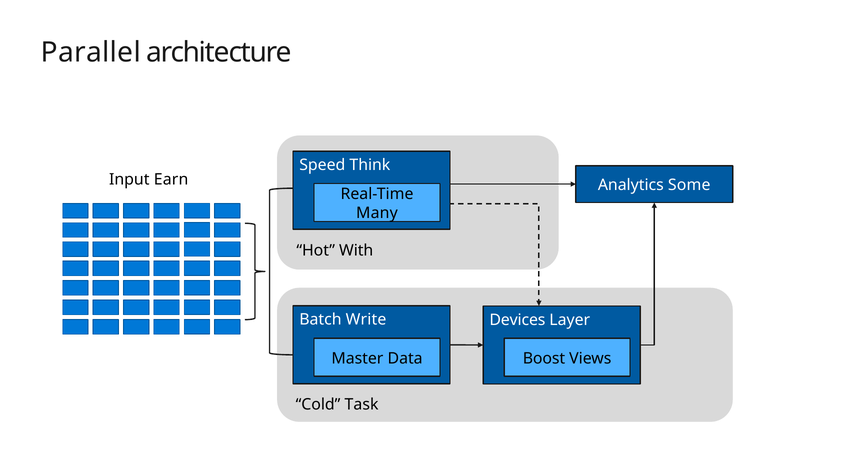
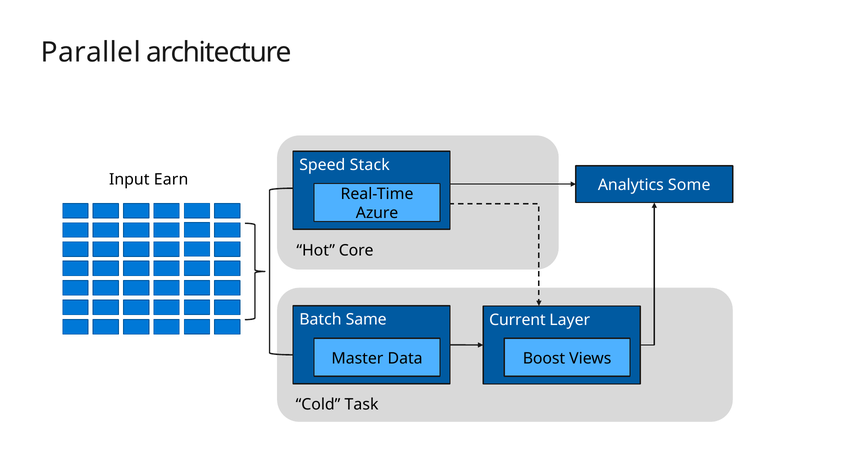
Think: Think -> Stack (370, 165)
Many: Many -> Azure (377, 213)
With: With -> Core (356, 250)
Write: Write -> Same (366, 320)
Devices: Devices -> Current (517, 320)
